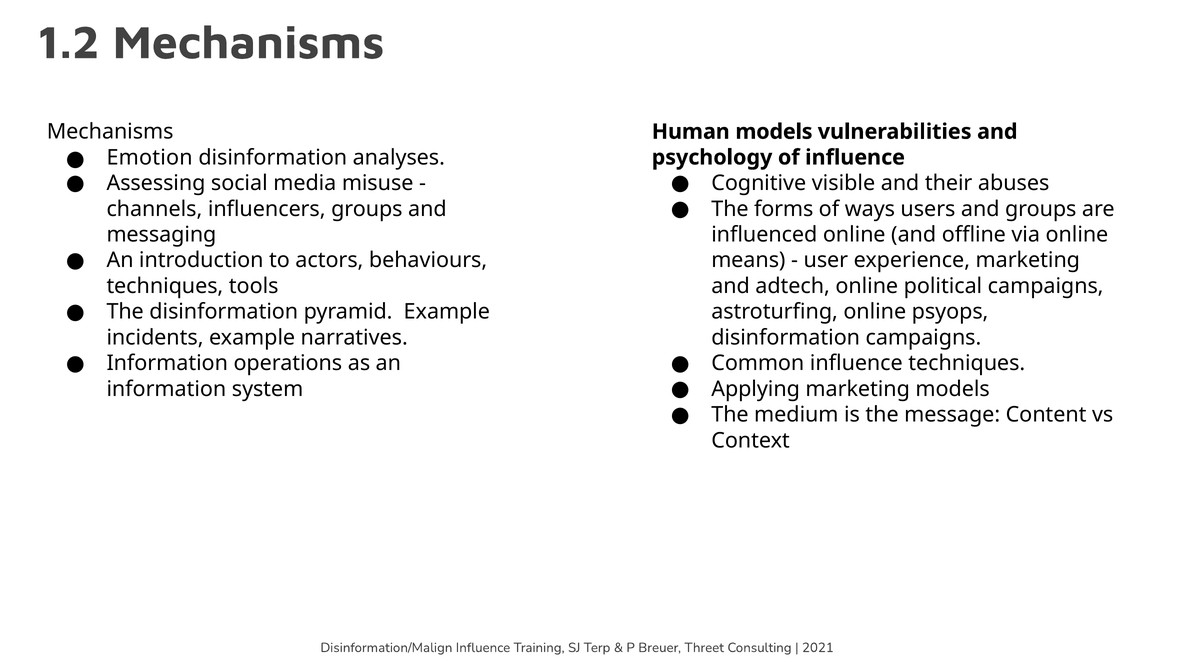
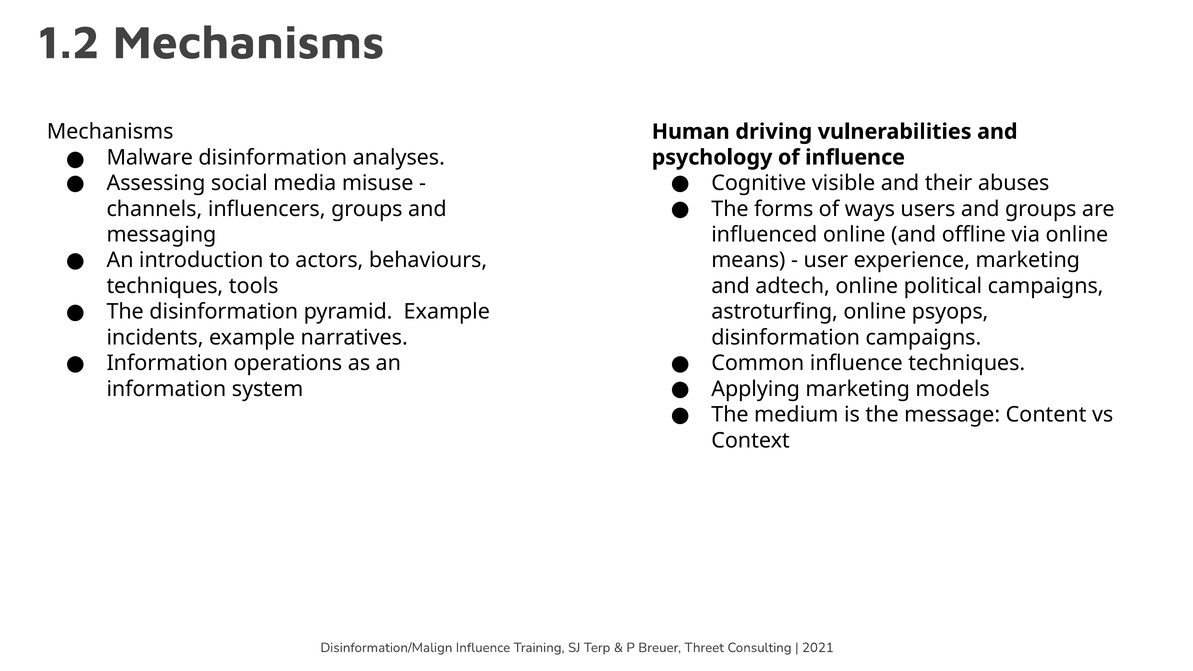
Human models: models -> driving (774, 132)
Emotion: Emotion -> Malware (150, 157)
